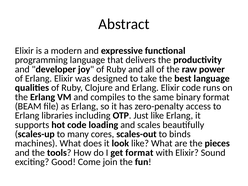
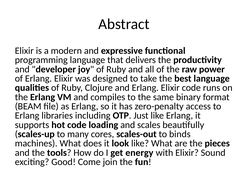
get format: format -> energy (139, 153)
